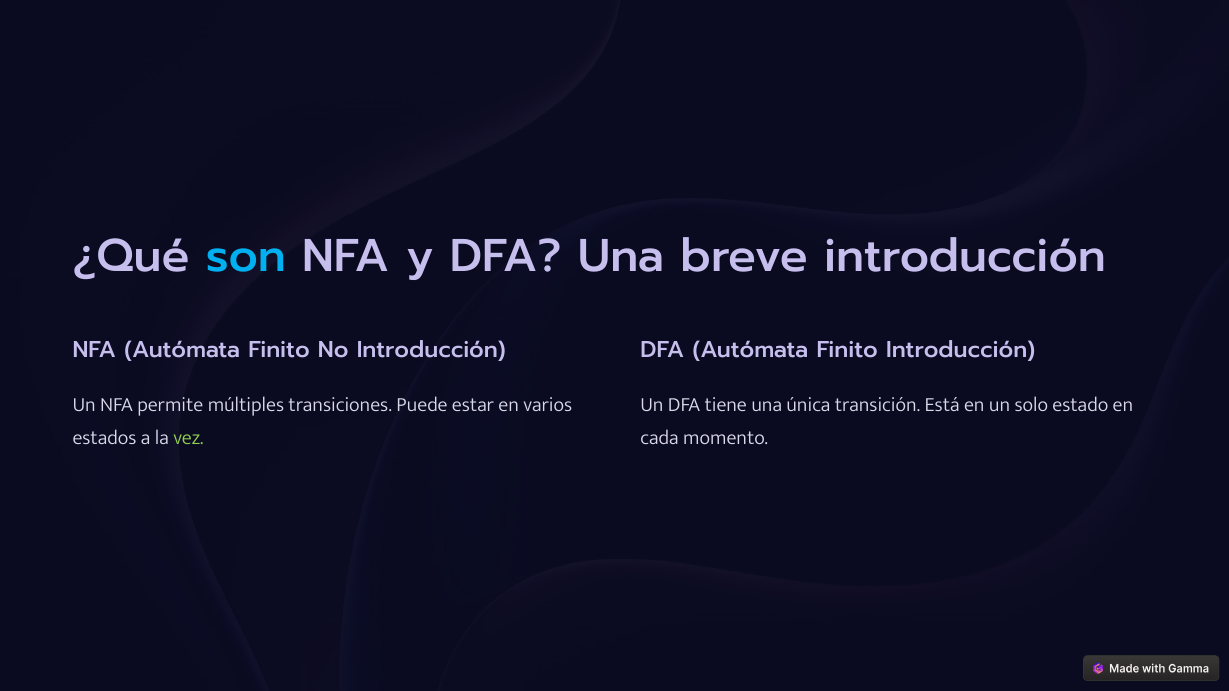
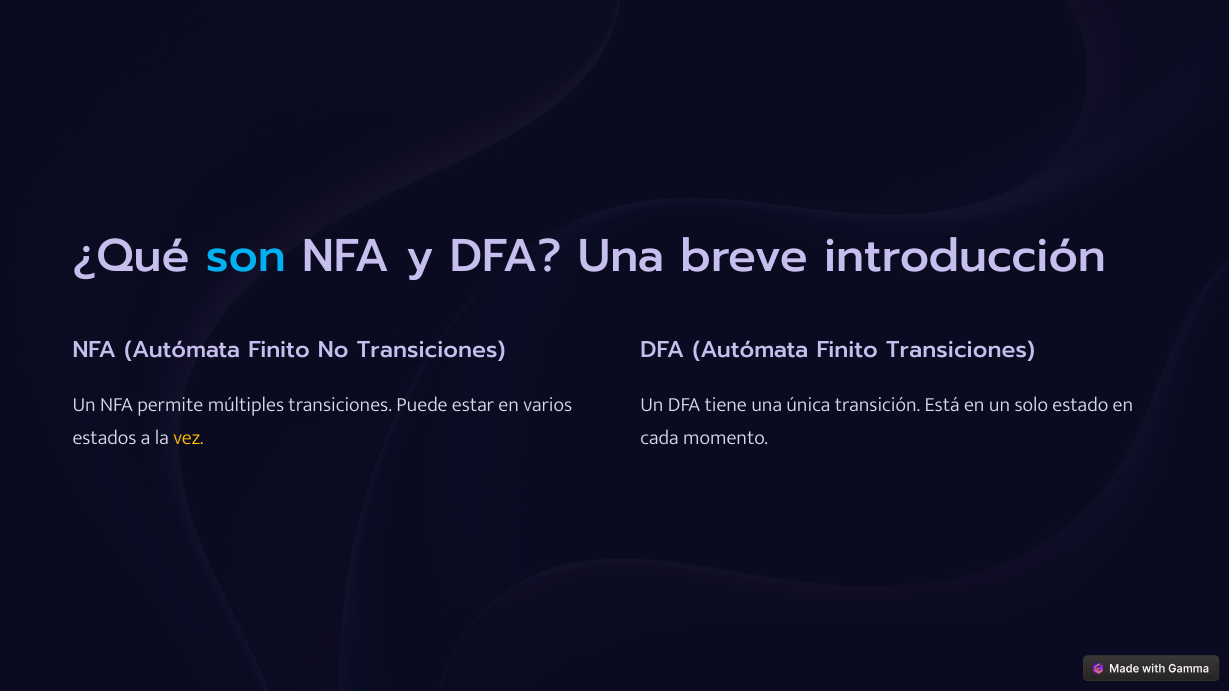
No Introducción: Introducción -> Transiciones (431, 350)
Finito Introducción: Introducción -> Transiciones (961, 350)
vez colour: light green -> yellow (188, 438)
